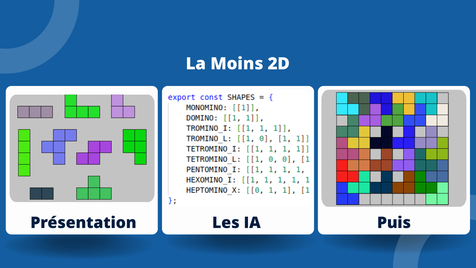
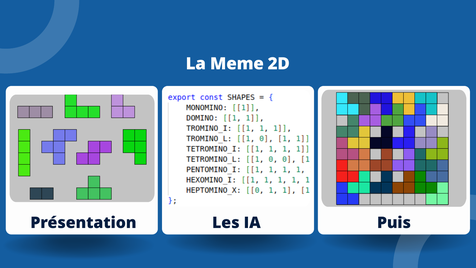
Moins: Moins -> Meme (237, 64)
